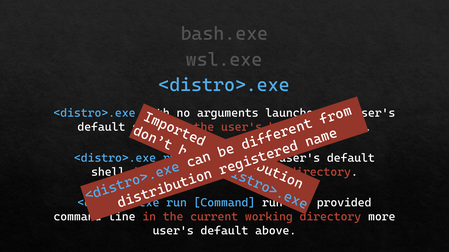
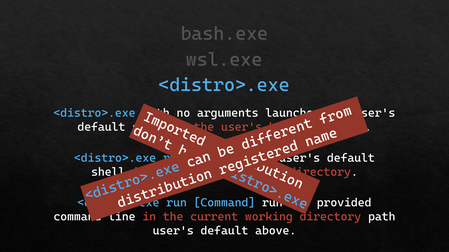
more: more -> path (382, 217)
